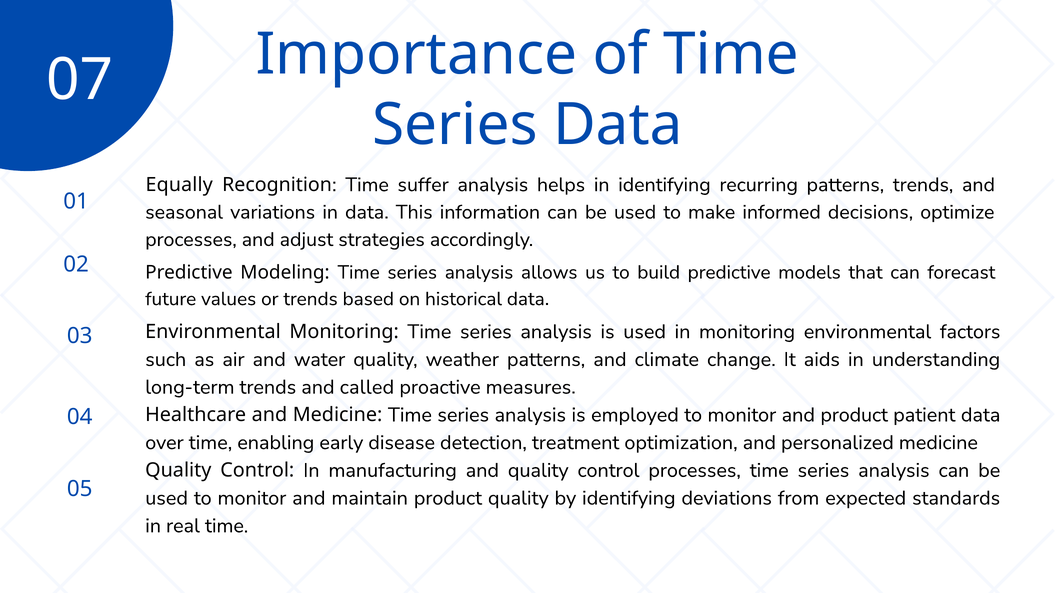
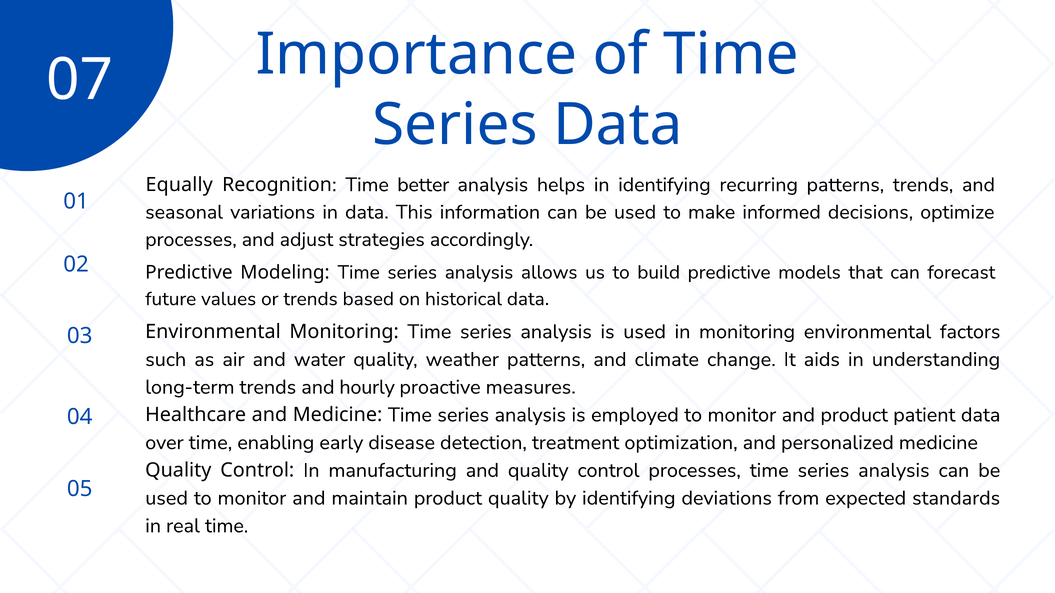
suffer: suffer -> better (423, 185)
called: called -> hourly (367, 387)
